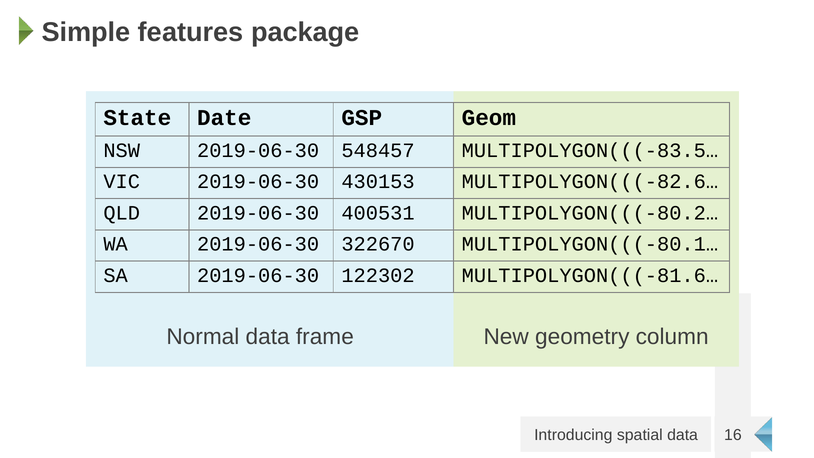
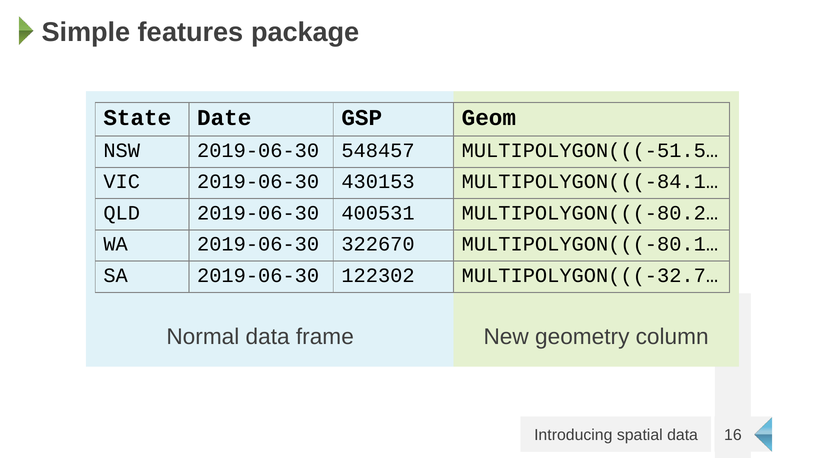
MULTIPOLYGON(((-83.5…: MULTIPOLYGON(((-83.5… -> MULTIPOLYGON(((-51.5… (590, 150)
MULTIPOLYGON(((-82.6…: MULTIPOLYGON(((-82.6… -> MULTIPOLYGON(((-84.1… (590, 182)
MULTIPOLYGON(((-81.6…: MULTIPOLYGON(((-81.6… -> MULTIPOLYGON(((-32.7… (590, 275)
